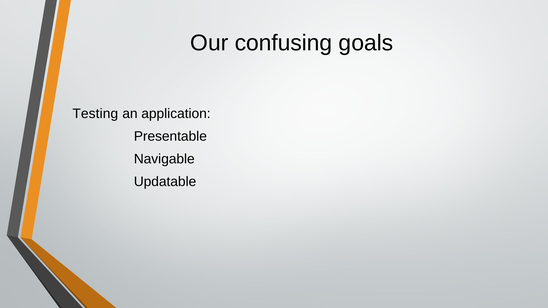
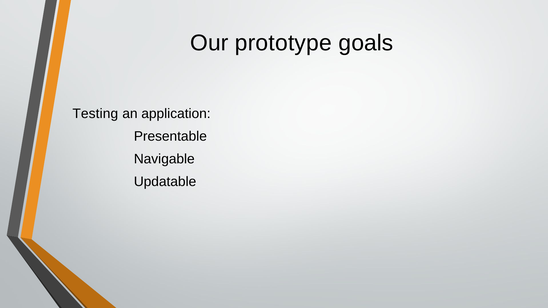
confusing: confusing -> prototype (283, 43)
